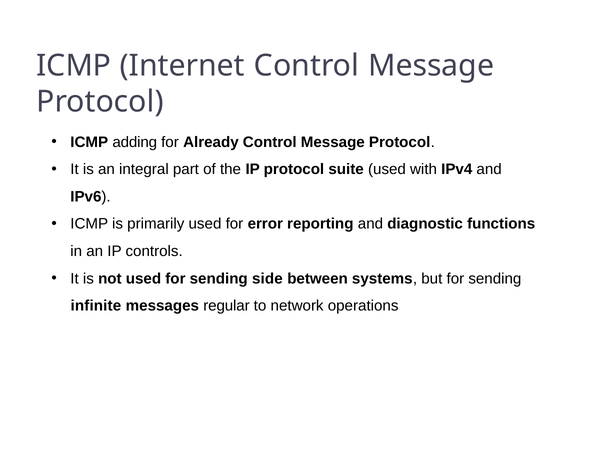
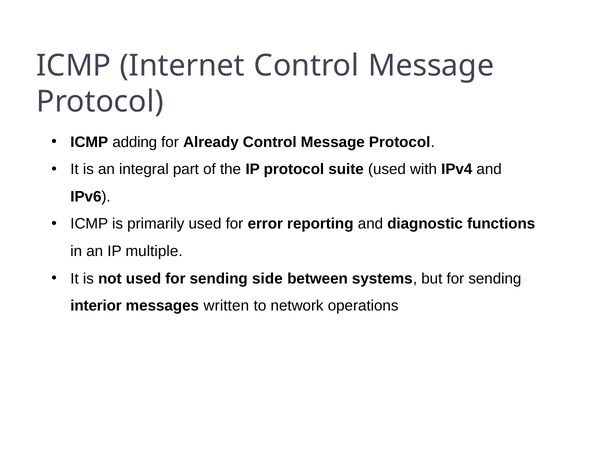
controls: controls -> multiple (154, 251)
infinite: infinite -> interior (96, 306)
regular: regular -> written (226, 306)
